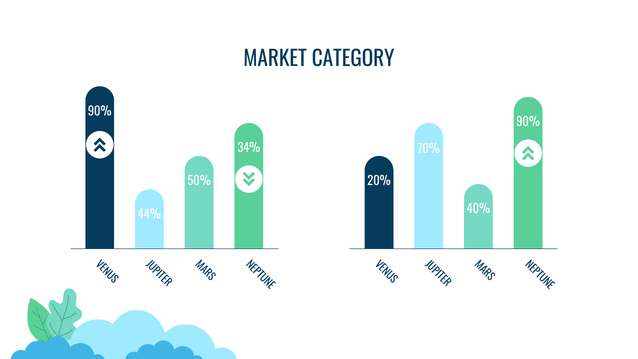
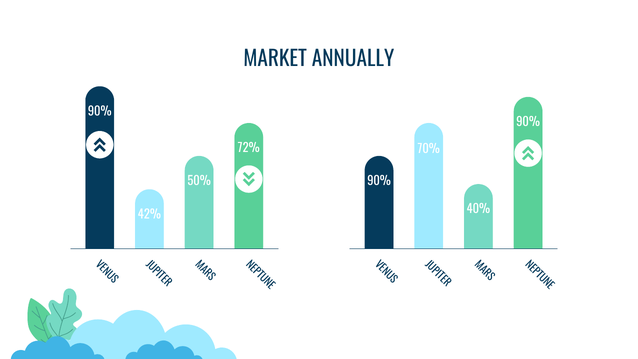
CATEGORY: CATEGORY -> ANNUALLY (353, 59)
34%: 34% -> 72% (249, 148)
20%: 20% -> 90% (379, 181)
44%: 44% -> 42% (149, 215)
